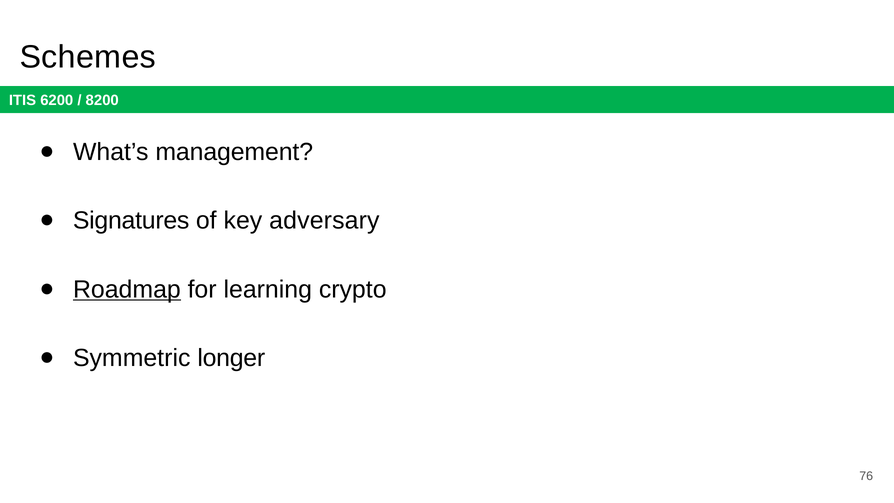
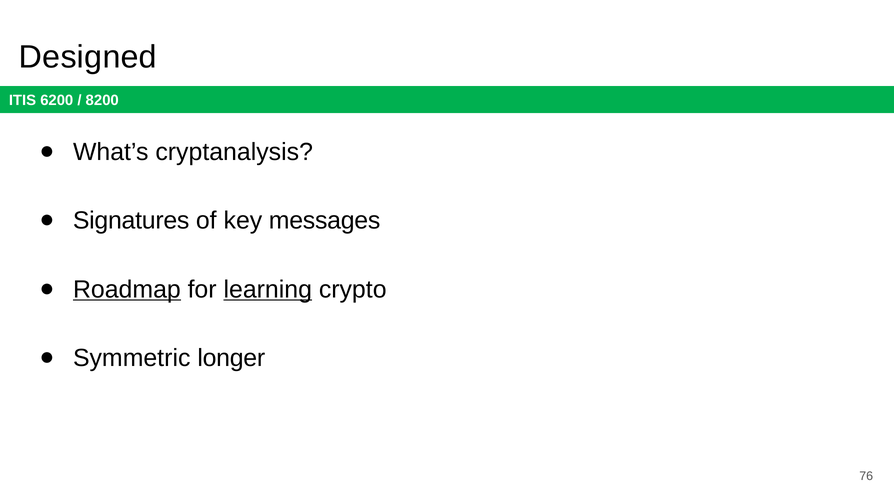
Schemes: Schemes -> Designed (88, 57)
management: management -> cryptanalysis (234, 152)
adversary: adversary -> messages (325, 221)
learning underline: none -> present (268, 289)
